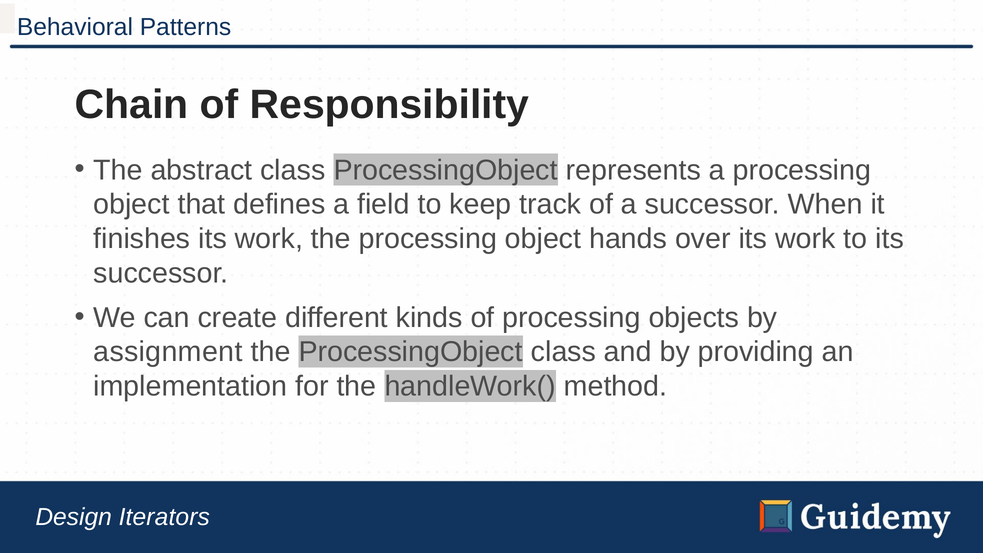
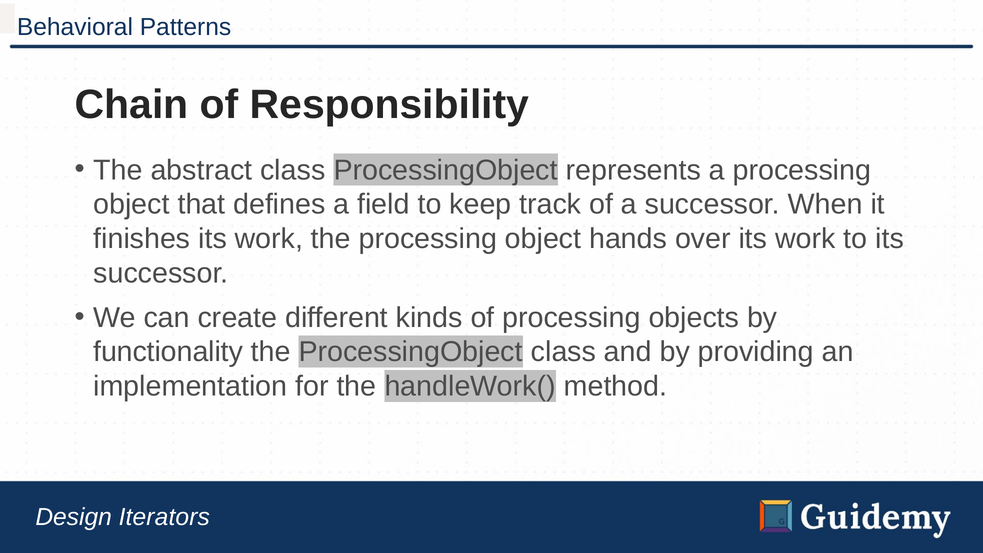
assignment: assignment -> functionality (168, 352)
